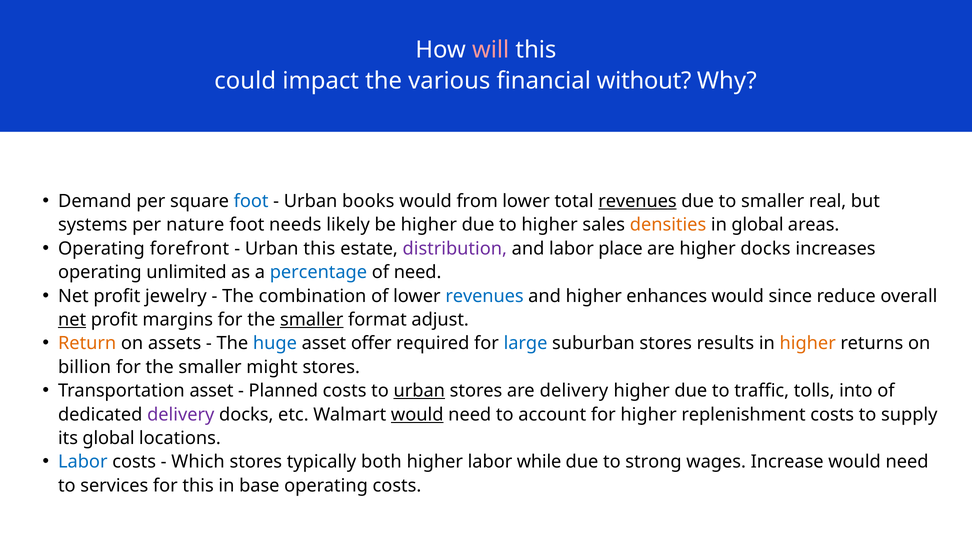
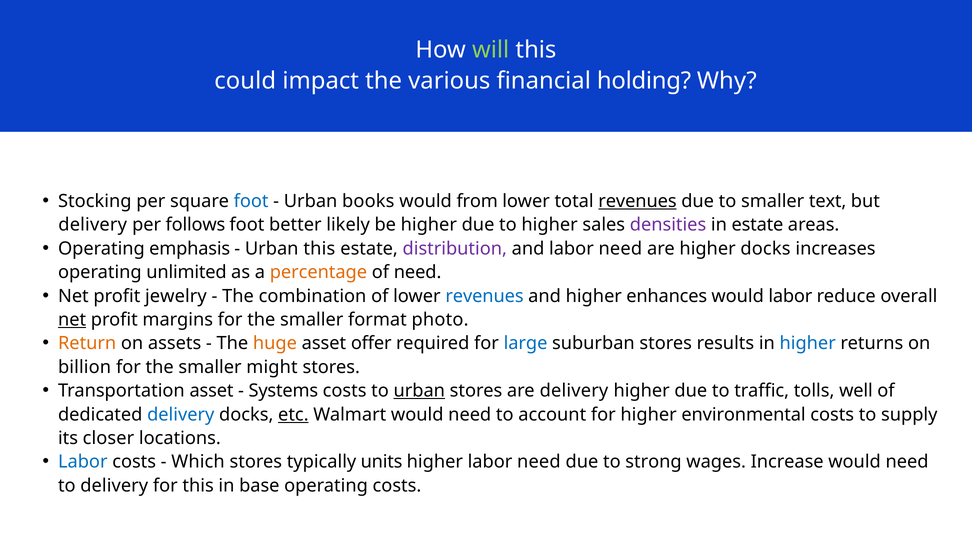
will colour: pink -> light green (491, 50)
without: without -> holding (644, 81)
Demand: Demand -> Stocking (95, 201)
real: real -> text (828, 201)
systems: systems -> delivery (93, 225)
nature: nature -> follows (195, 225)
needs: needs -> better (295, 225)
densities colour: orange -> purple (668, 225)
in global: global -> estate (757, 225)
forefront: forefront -> emphasis (190, 248)
and labor place: place -> need (620, 248)
percentage colour: blue -> orange (318, 272)
would since: since -> labor (790, 296)
smaller underline: present -> none (312, 320)
adjust: adjust -> photo (440, 320)
huge colour: blue -> orange (275, 343)
higher colour: orange -> blue (808, 343)
Planned: Planned -> Systems (283, 391)
into: into -> well (856, 391)
delivery colour: purple -> blue (181, 414)
etc underline: none -> present (293, 414)
would underline: present -> none (417, 414)
replenishment: replenishment -> environmental (744, 414)
its global: global -> closer (108, 438)
both: both -> units (382, 462)
higher labor while: while -> need (539, 462)
to services: services -> delivery (114, 485)
